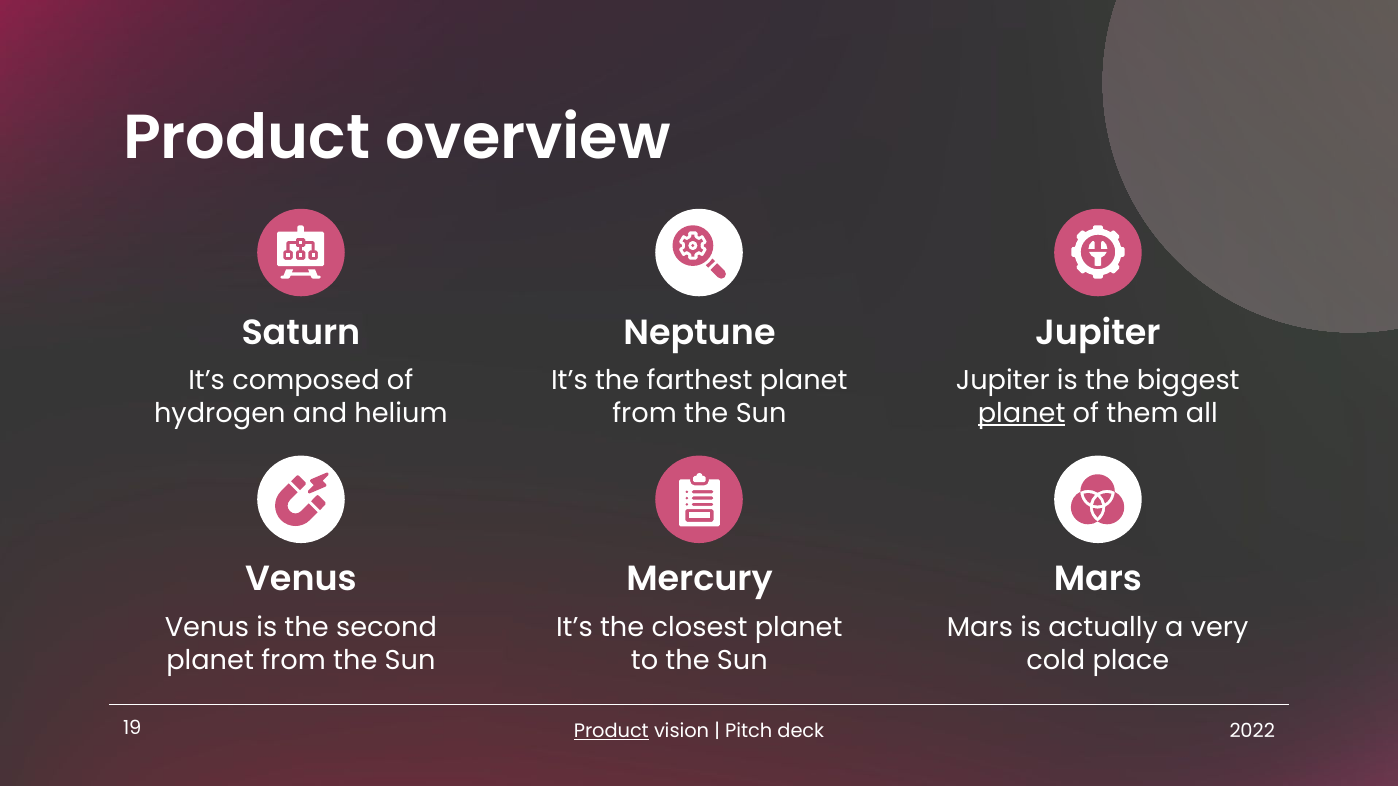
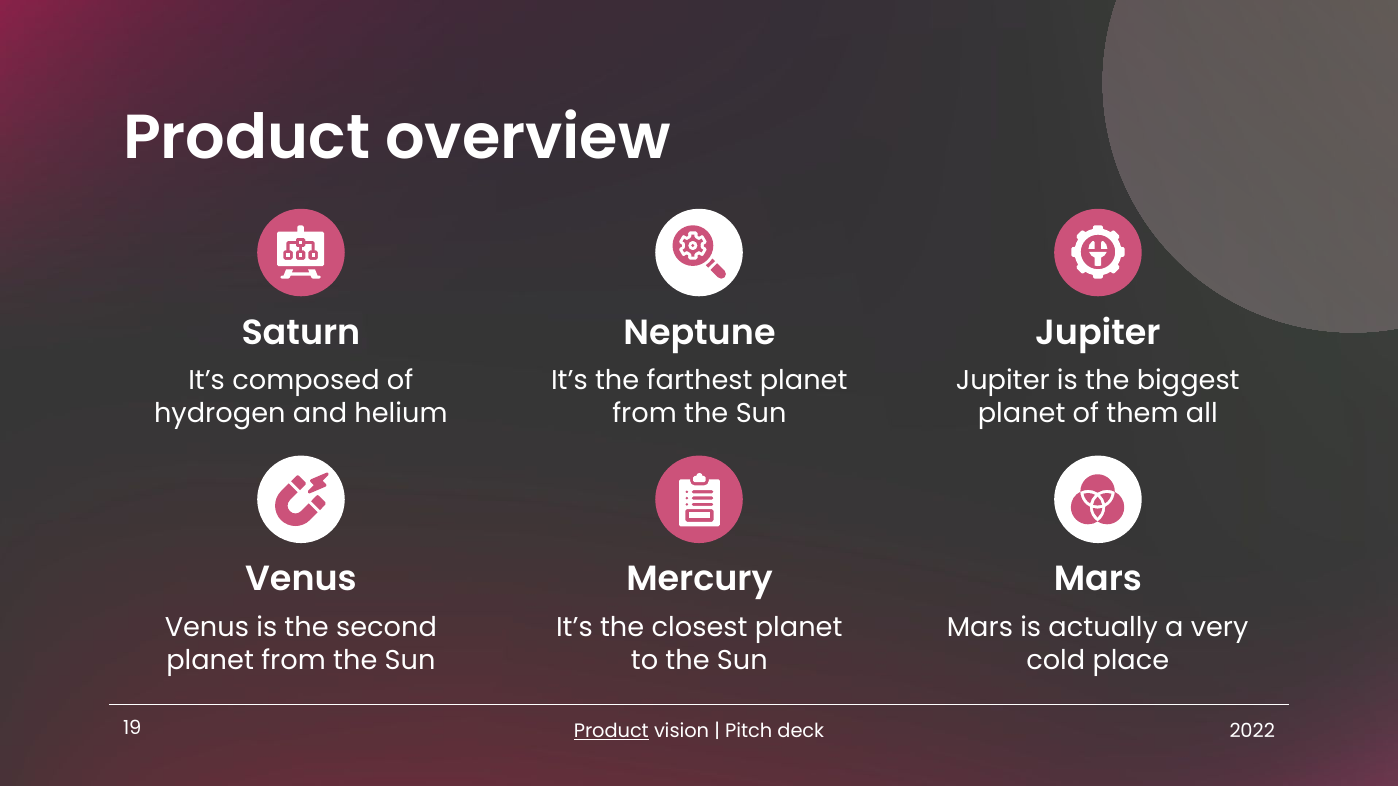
planet underline: present -> none (1022, 414)
